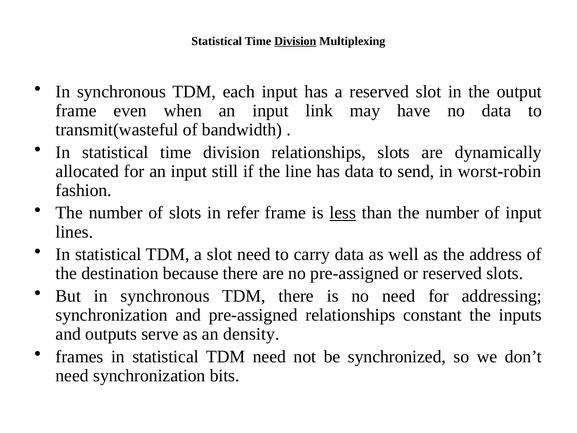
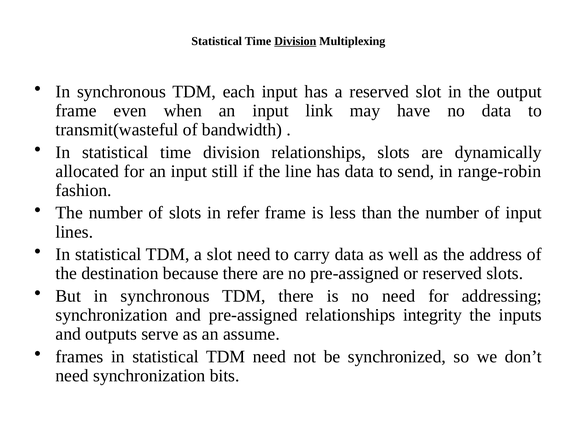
worst-robin: worst-robin -> range-robin (500, 171)
less underline: present -> none (343, 213)
constant: constant -> integrity (433, 315)
density: density -> assume (251, 334)
